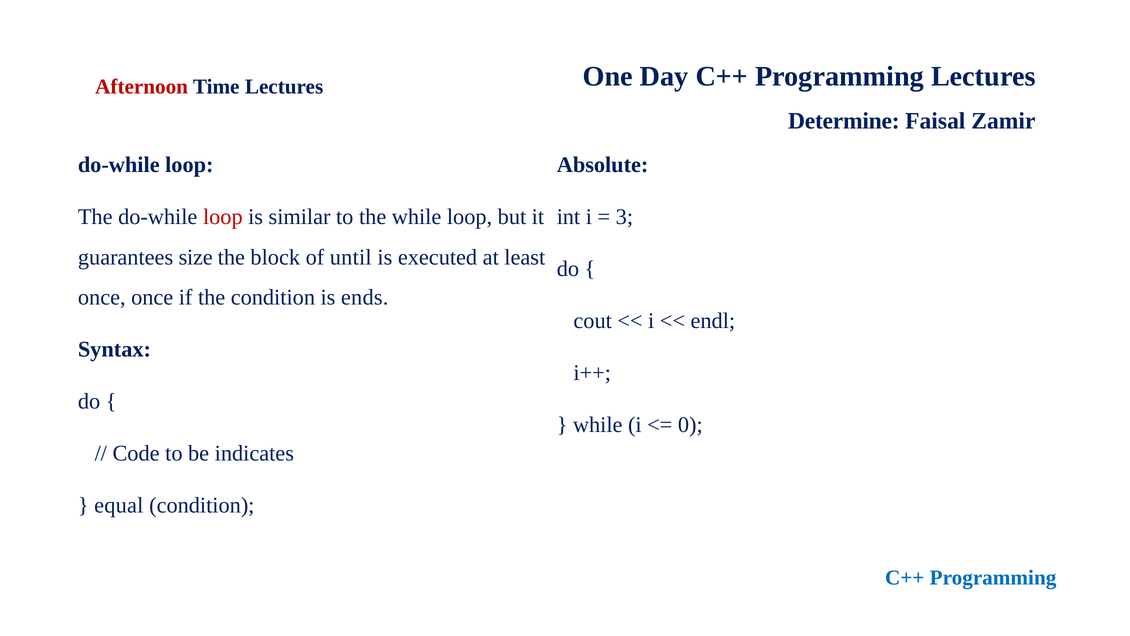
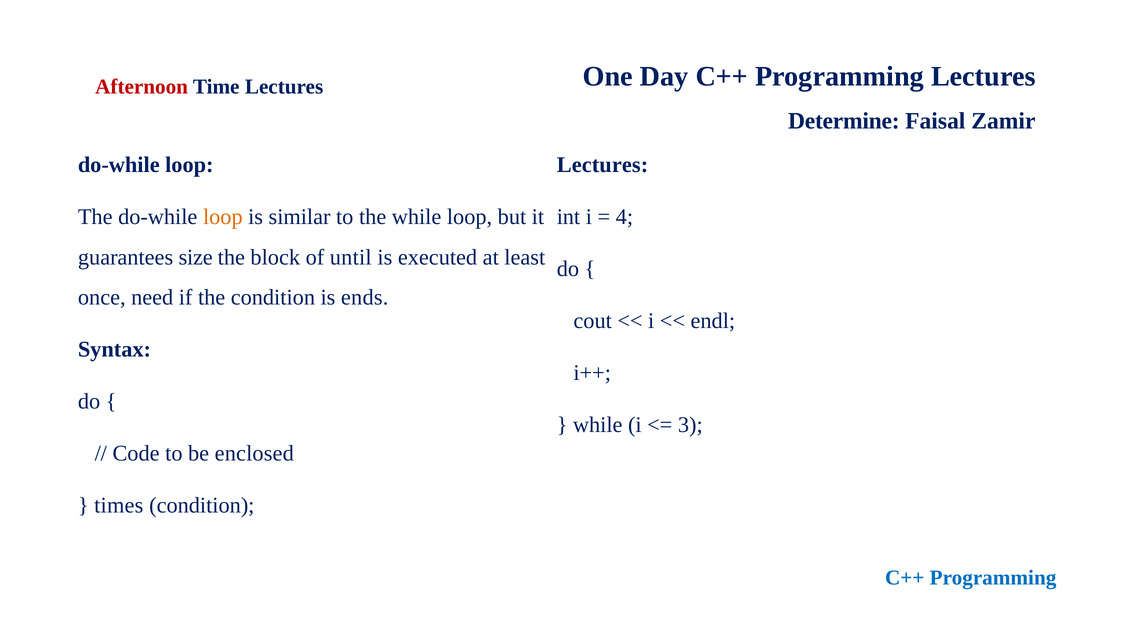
Absolute: Absolute -> Lectures (602, 165)
loop colour: red -> orange (223, 217)
3: 3 -> 4 (624, 217)
once once: once -> need (152, 297)
0: 0 -> 3 (690, 425)
indicates: indicates -> enclosed (254, 453)
equal: equal -> times (119, 505)
